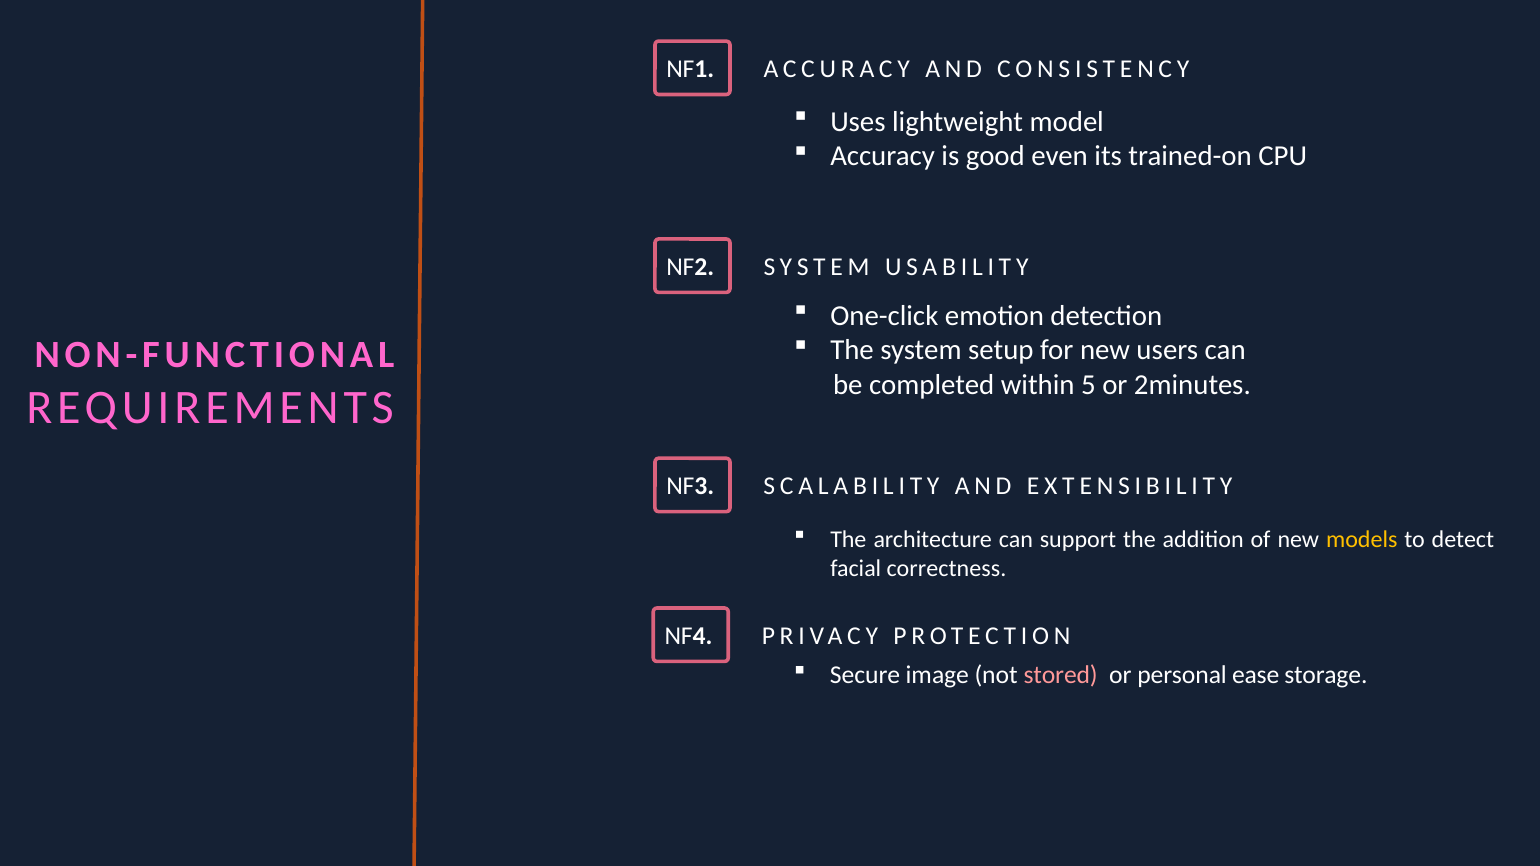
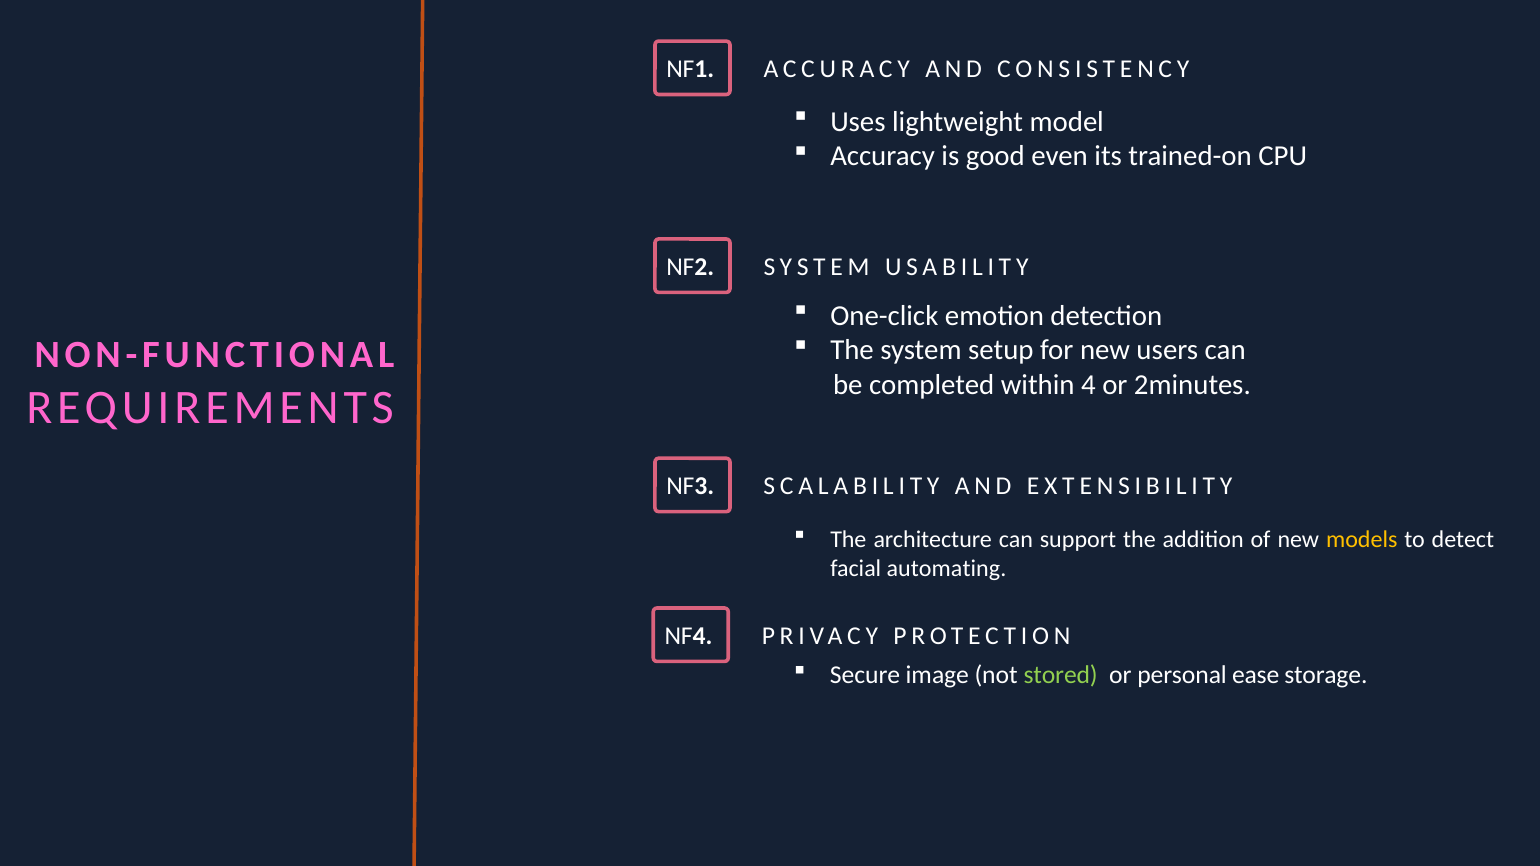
5: 5 -> 4 (1088, 385)
correctness: correctness -> automating (946, 569)
stored colour: pink -> light green (1061, 675)
